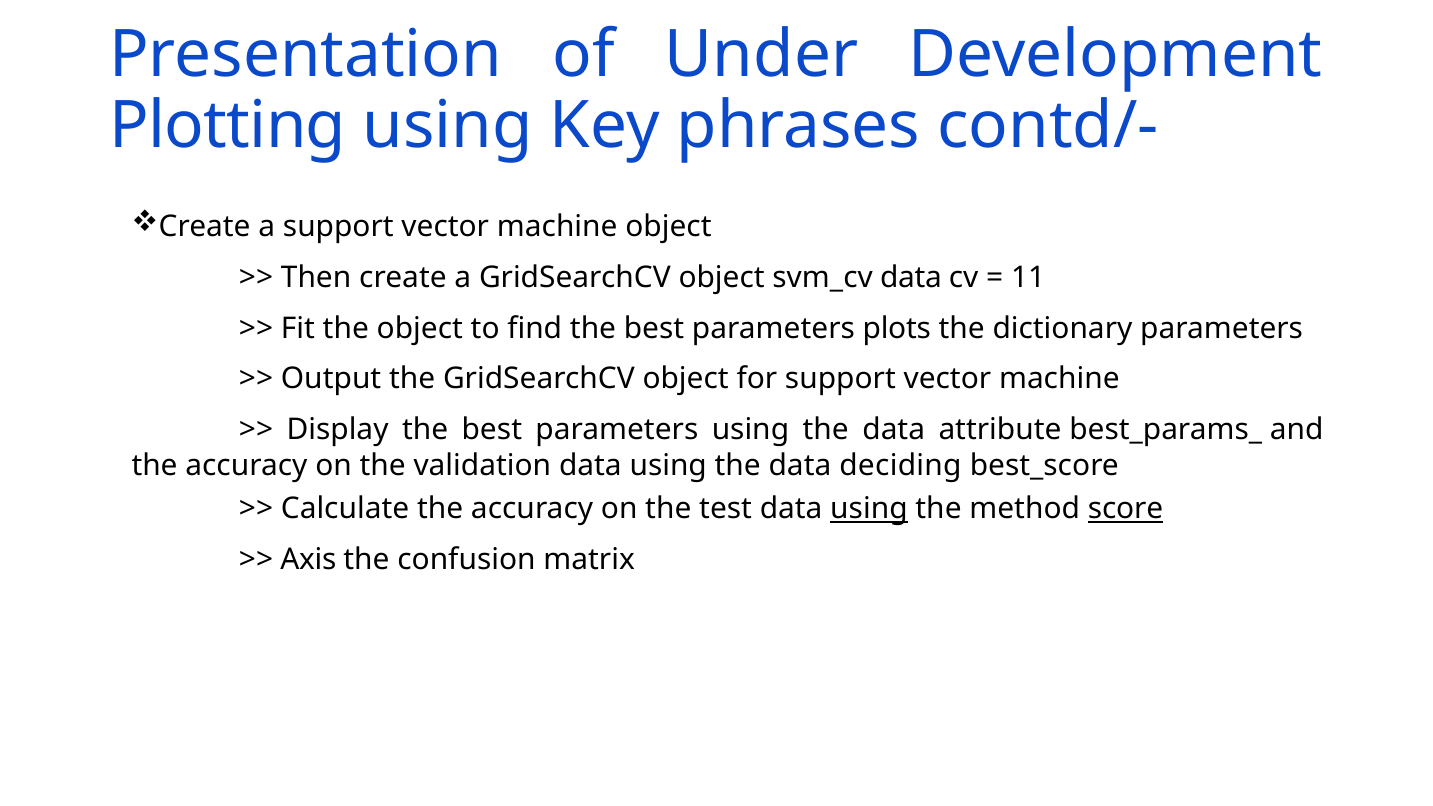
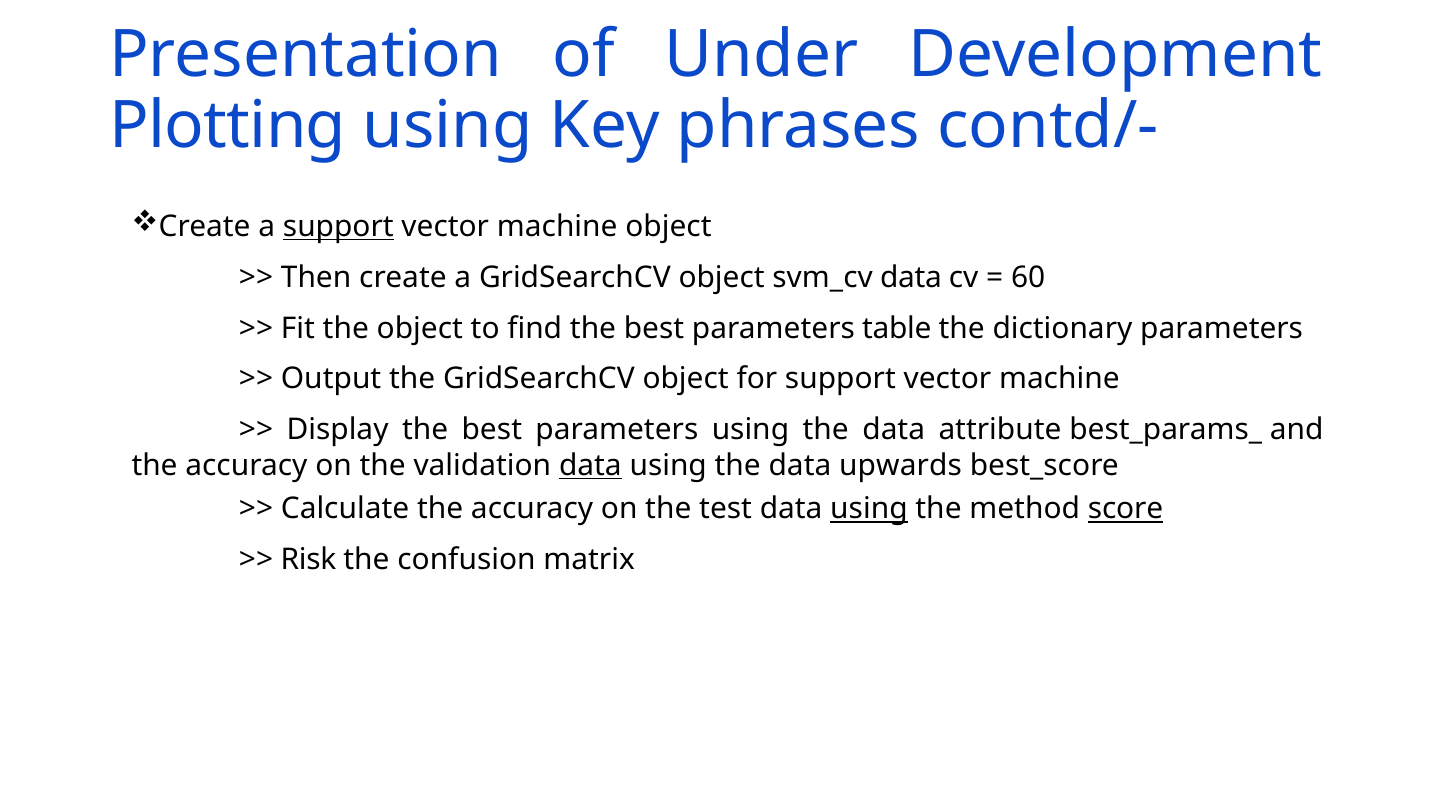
support underline: none -> present (338, 227)
11: 11 -> 60 (1028, 277)
plots: plots -> table (897, 328)
data underline: none -> present (590, 466)
deciding: deciding -> upwards (901, 466)
Axis: Axis -> Risk (308, 560)
